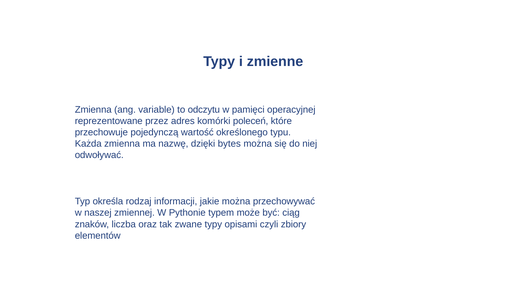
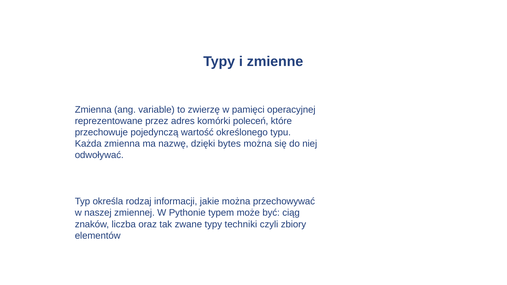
odczytu: odczytu -> zwierzę (204, 110)
opisami: opisami -> techniki (241, 224)
